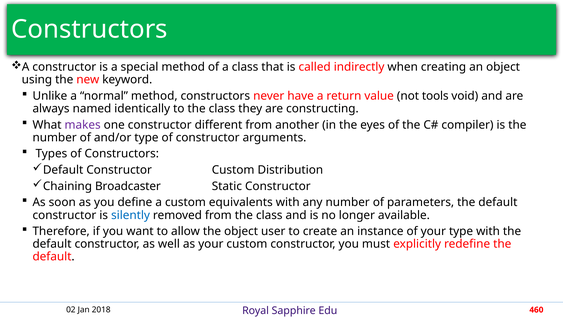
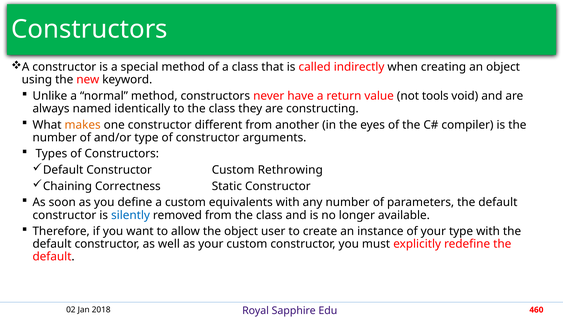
makes colour: purple -> orange (83, 125)
Distribution: Distribution -> Rethrowing (290, 170)
Broadcaster: Broadcaster -> Correctness (128, 186)
